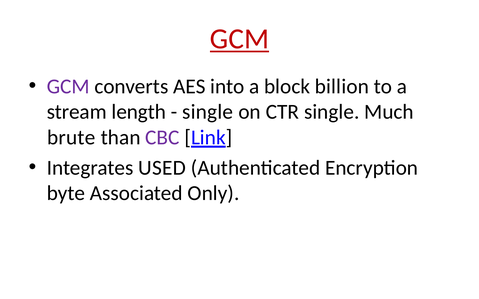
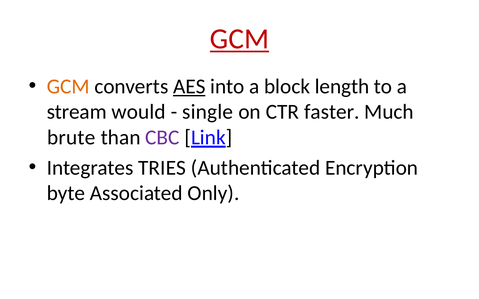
GCM colour: purple -> orange (68, 87)
AES underline: none -> present (189, 87)
billion: billion -> length (342, 87)
length: length -> would (139, 112)
CTR single: single -> faster (332, 112)
USED: USED -> TRIES (162, 168)
